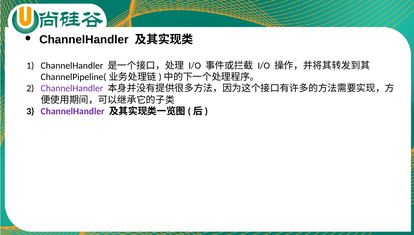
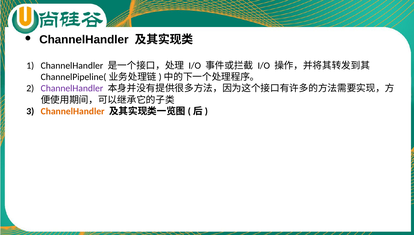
ChannelHandler colour: purple -> orange (73, 111)
